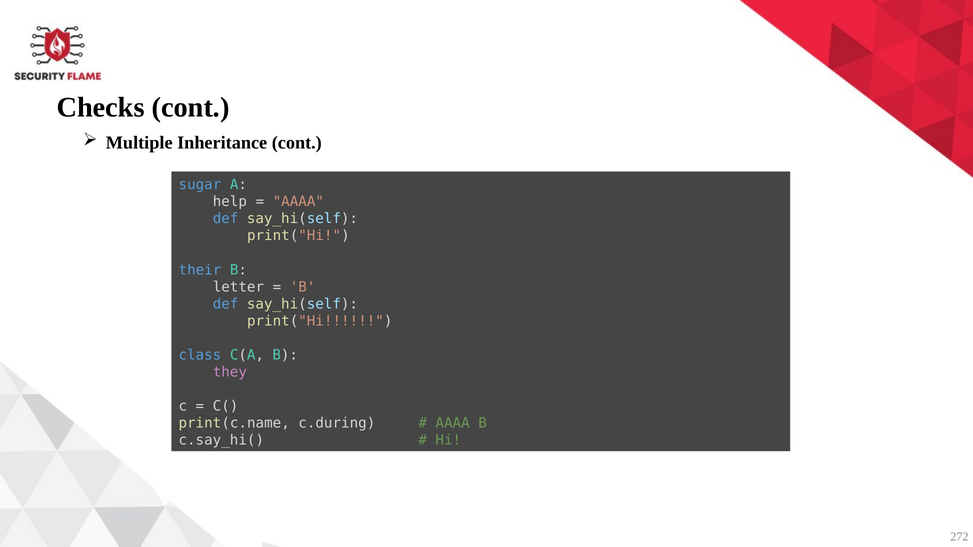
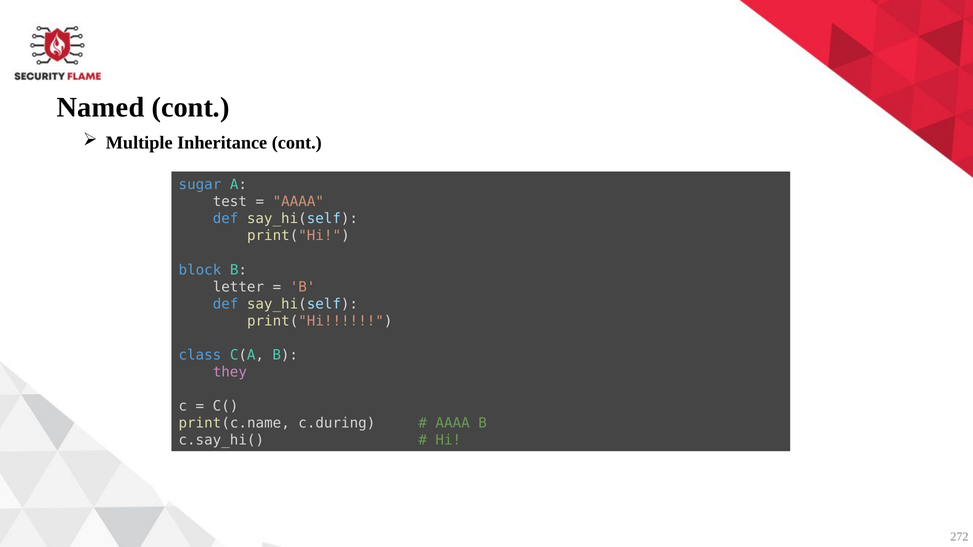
Checks: Checks -> Named (100, 107)
help: help -> test (230, 202)
their: their -> block (200, 270)
